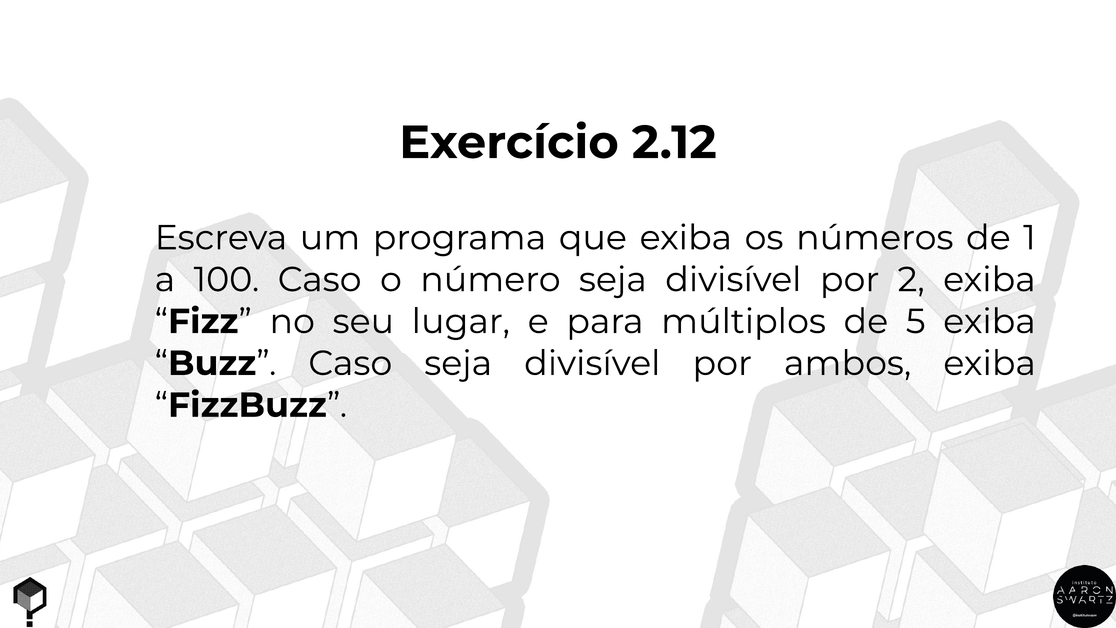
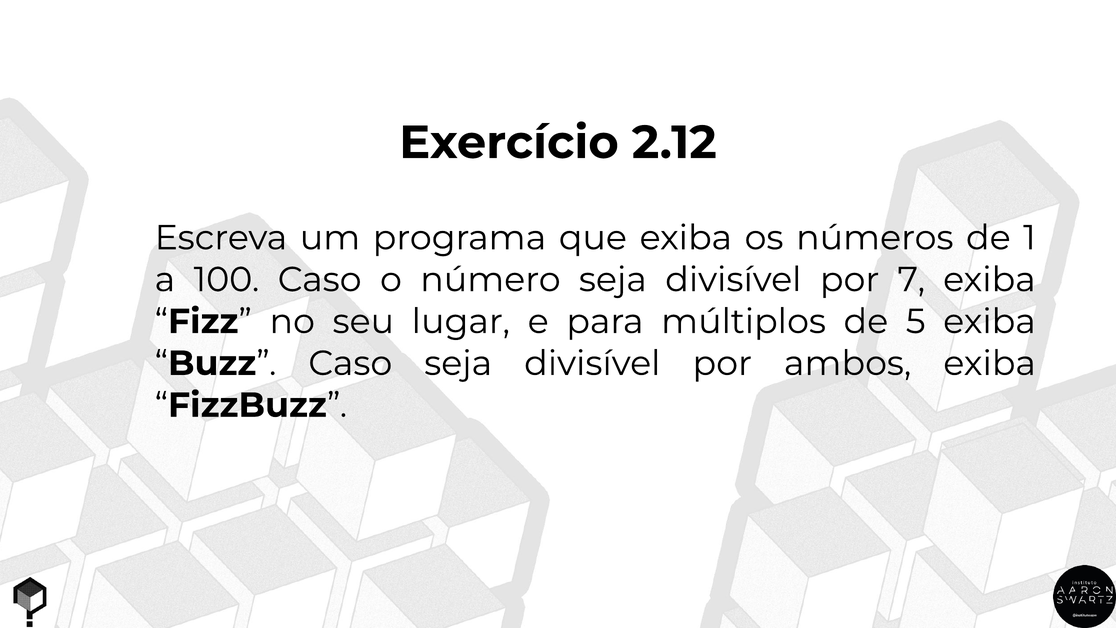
2: 2 -> 7 (911, 280)
